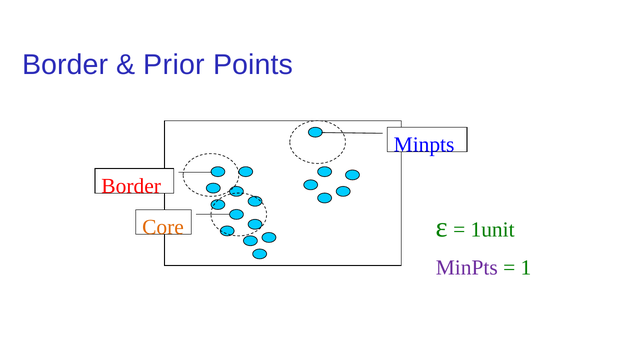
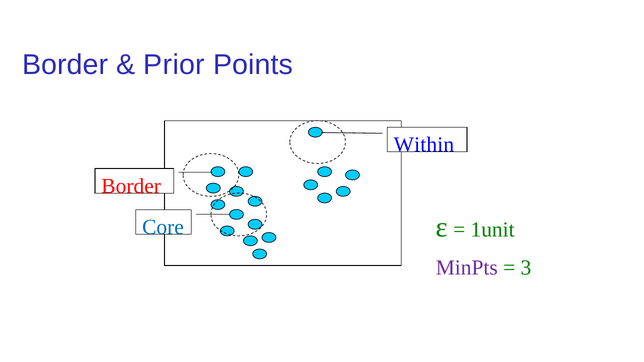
Minpts: Minpts -> Within (424, 145)
Core colour: orange -> blue (163, 228)
1: 1 -> 3 (526, 268)
